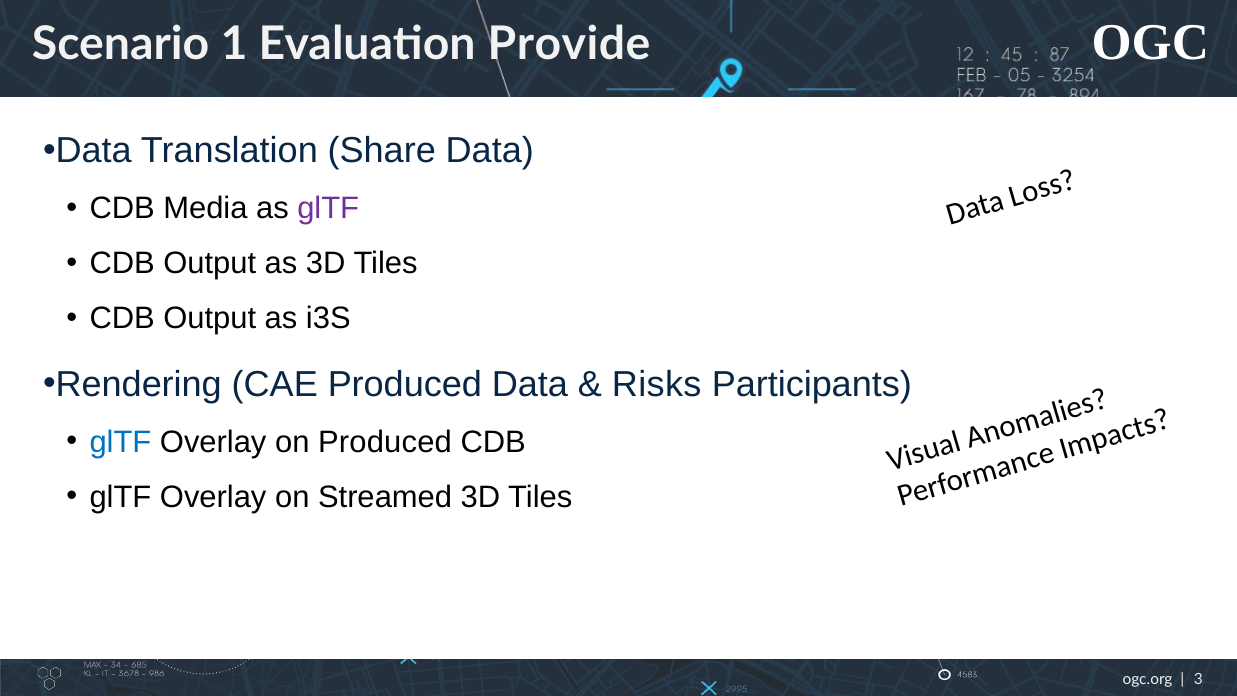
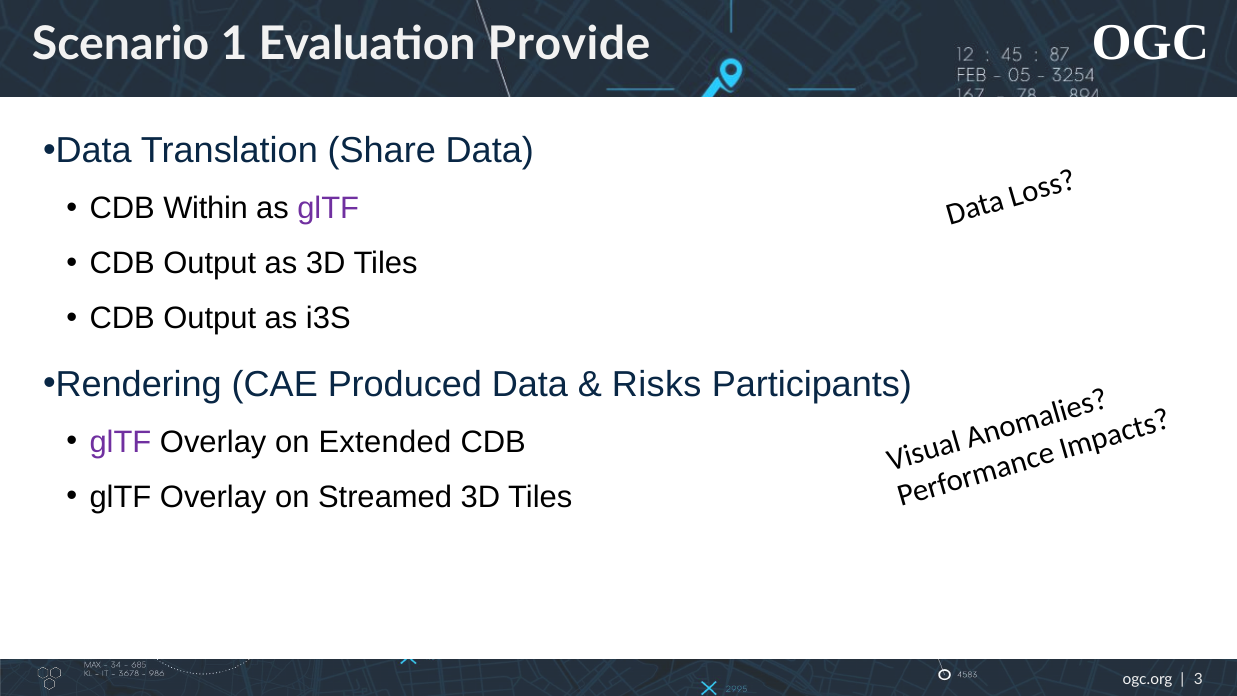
Media: Media -> Within (206, 209)
glTF colour: blue -> purple (120, 442)
on Produced: Produced -> Extended (385, 442)
